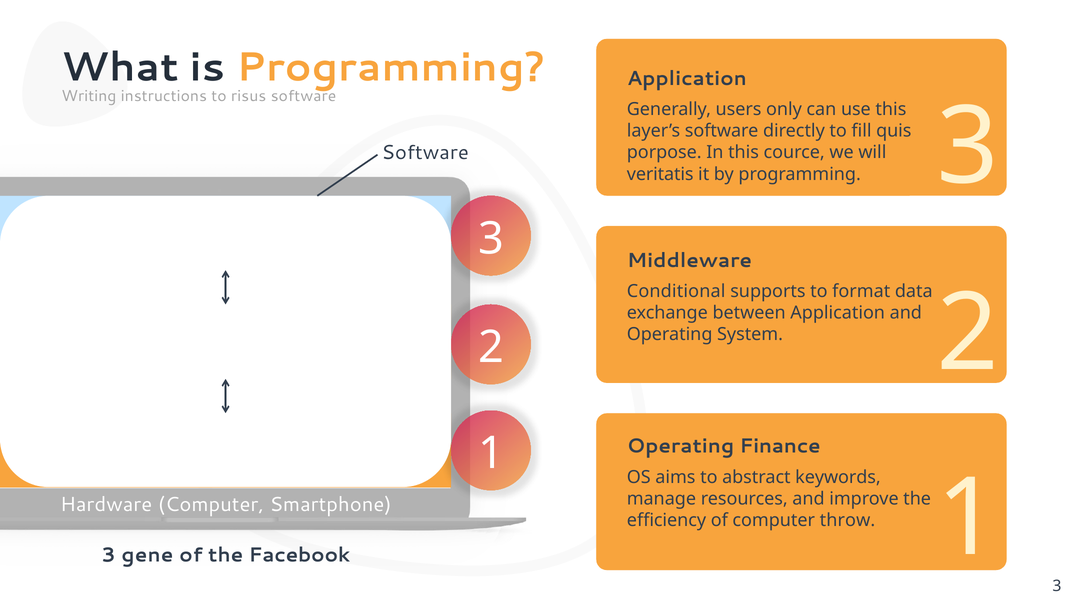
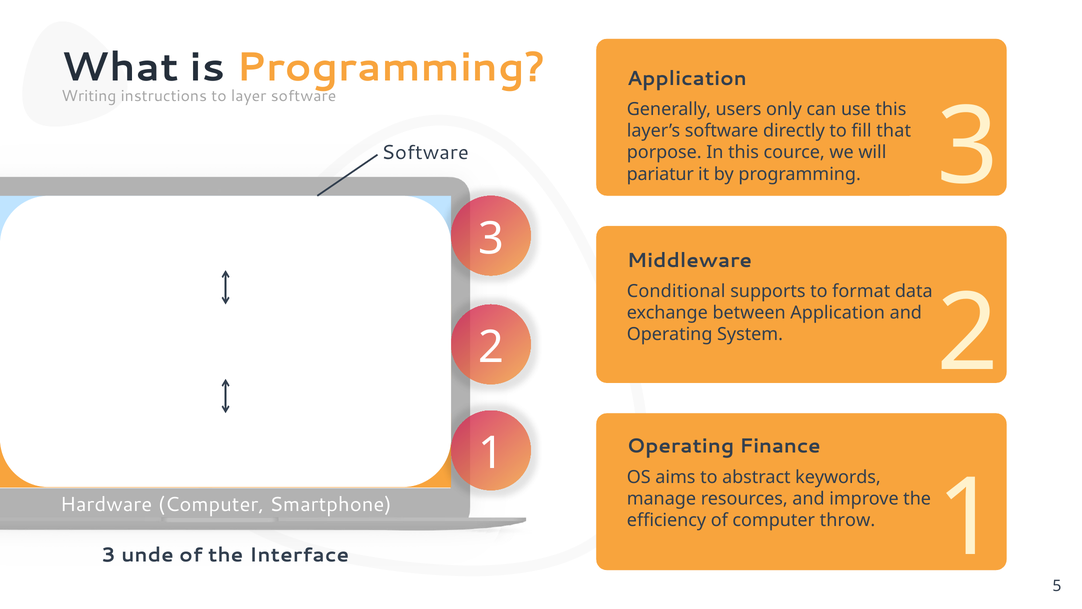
risus: risus -> layer (249, 96)
quis: quis -> that (894, 131)
veritatis: veritatis -> pariatur (660, 174)
1 3: 3 -> 5 (1057, 585)
gene: gene -> unde (147, 555)
the Facebook: Facebook -> Interface (299, 555)
